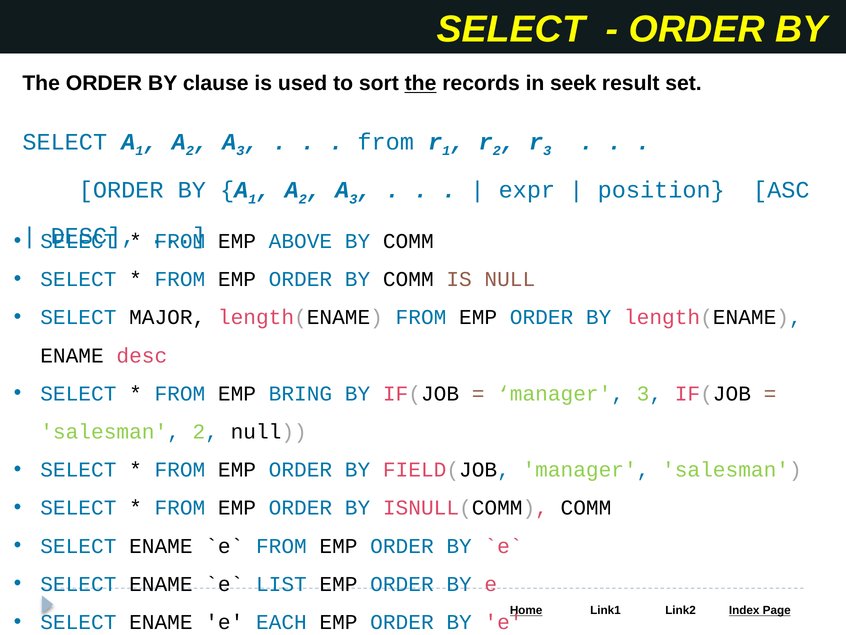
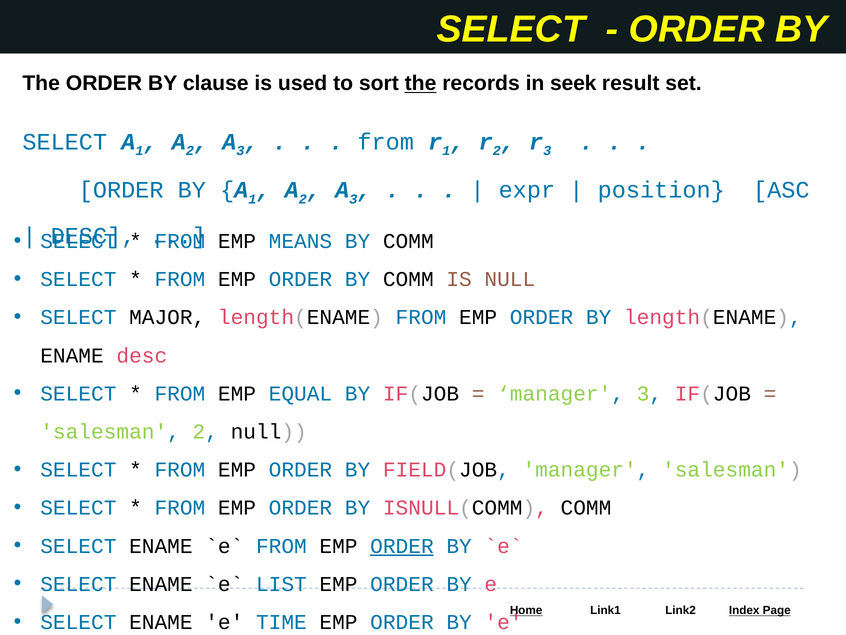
ABOVE: ABOVE -> MEANS (300, 241)
BRING: BRING -> EQUAL (300, 393)
ORDER underline: none -> present (402, 546)
EACH: EACH -> TIME (281, 622)
